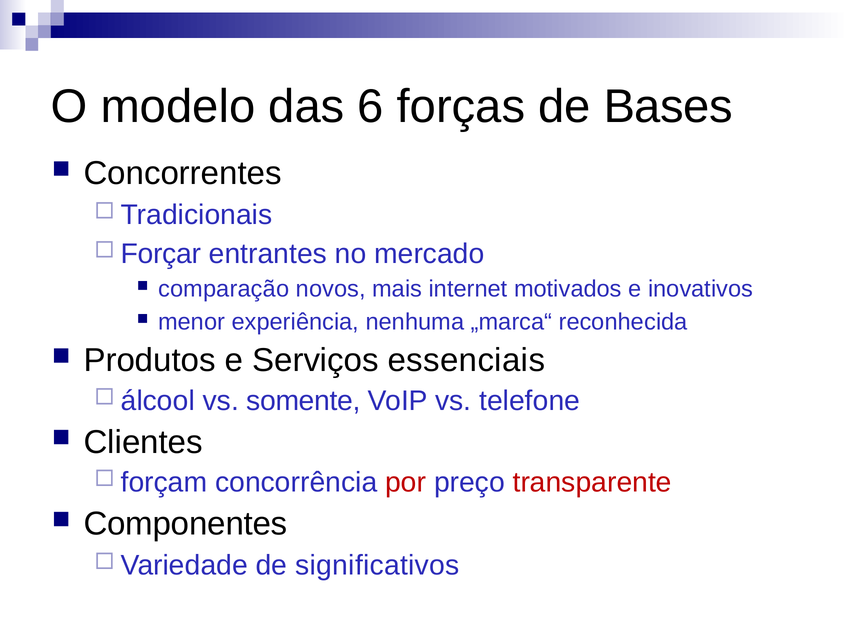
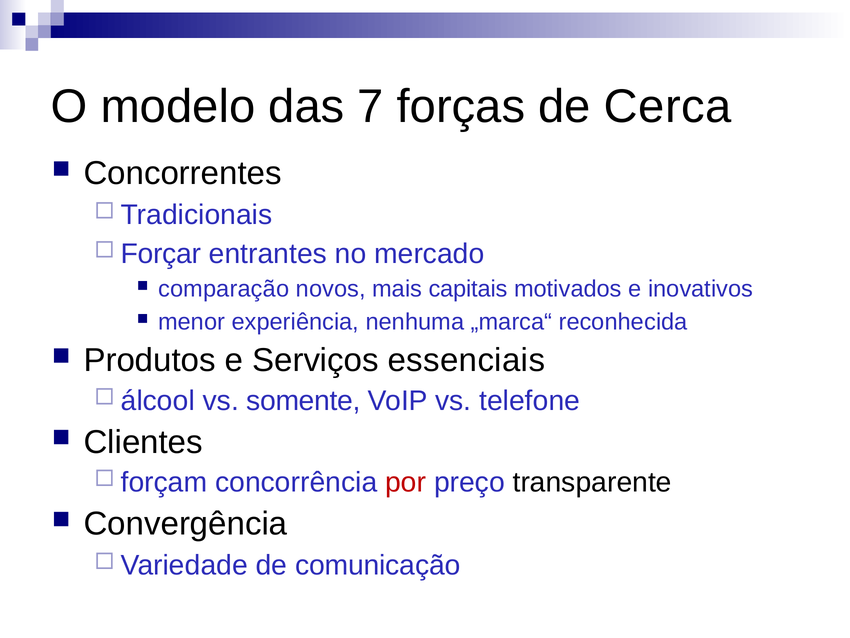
6: 6 -> 7 (371, 106)
Bases: Bases -> Cerca (668, 106)
internet: internet -> capitais (468, 289)
transparente colour: red -> black (592, 482)
Componentes: Componentes -> Convergência (185, 524)
significativos: significativos -> comunicação (378, 565)
